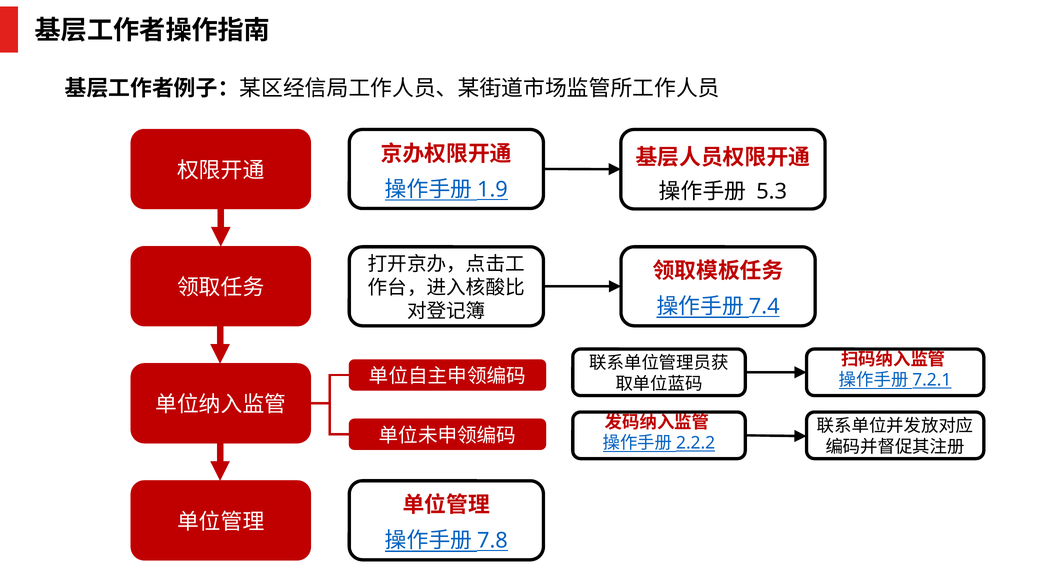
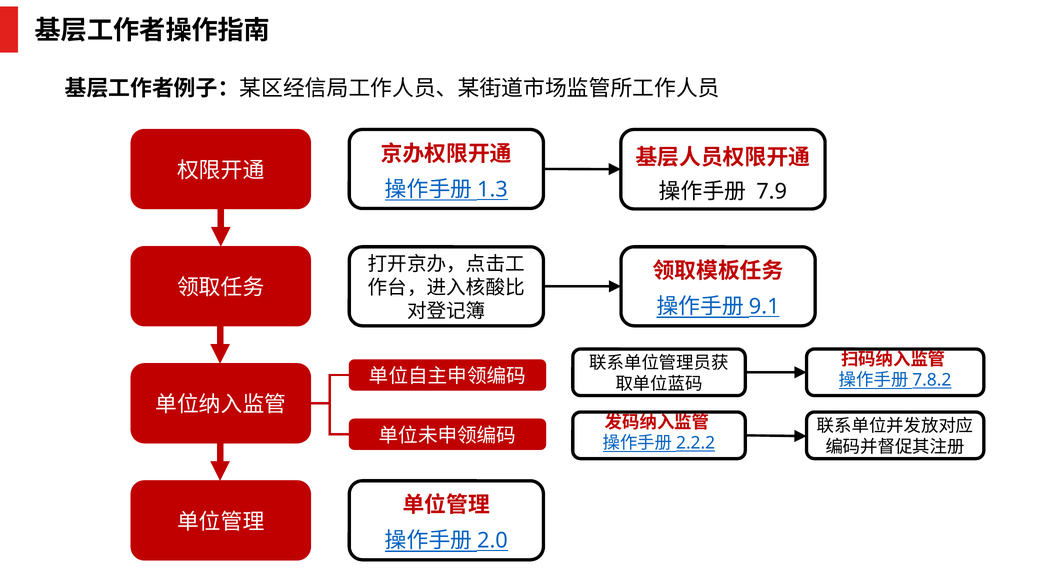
1.9: 1.9 -> 1.3 (492, 190)
5.3: 5.3 -> 7.9 (772, 192)
7.4: 7.4 -> 9.1 (764, 307)
7.2.1: 7.2.1 -> 7.8.2 (932, 380)
7.8: 7.8 -> 2.0 (492, 541)
